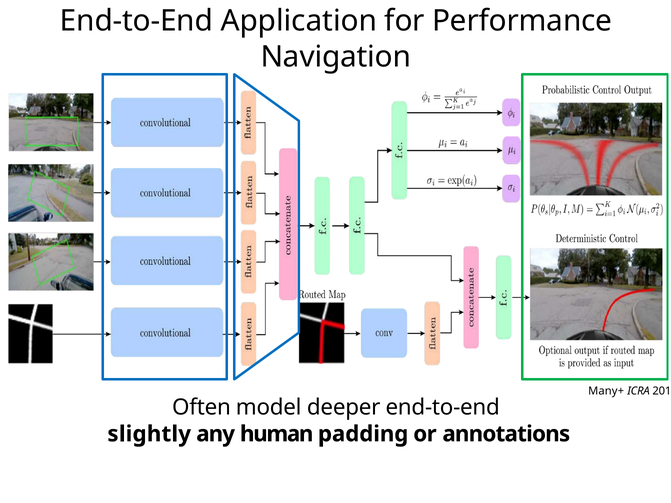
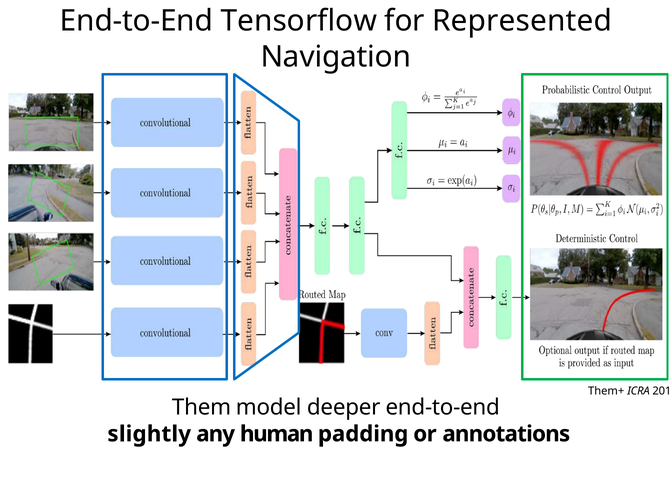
Application: Application -> Tensorflow (299, 21)
Performance: Performance -> Represented (522, 21)
Many+: Many+ -> Them+ (606, 391)
Often: Often -> Them (202, 407)
